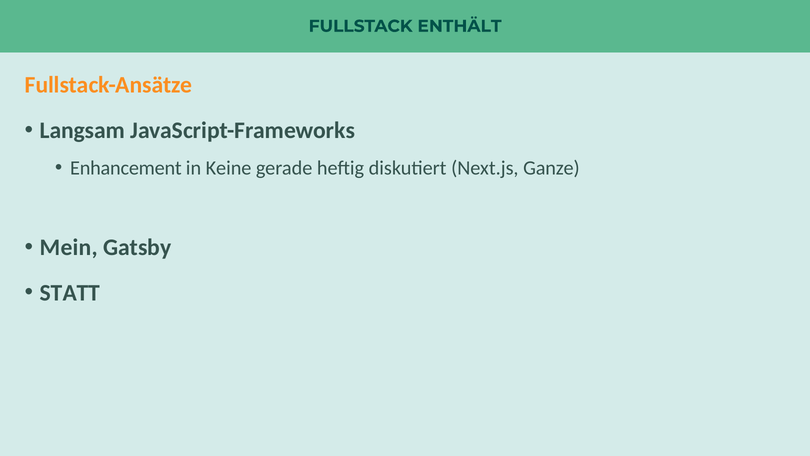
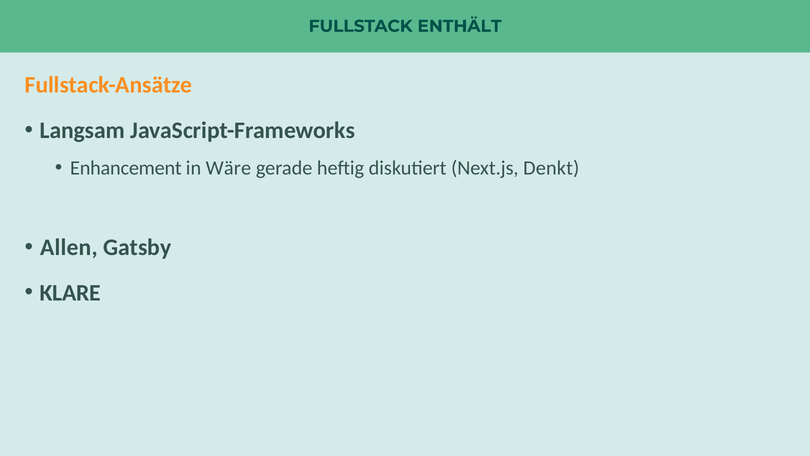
Keine: Keine -> Wäre (228, 168)
Ganze: Ganze -> Denkt (551, 168)
Mein: Mein -> Allen (69, 247)
STATT: STATT -> KLARE (70, 293)
